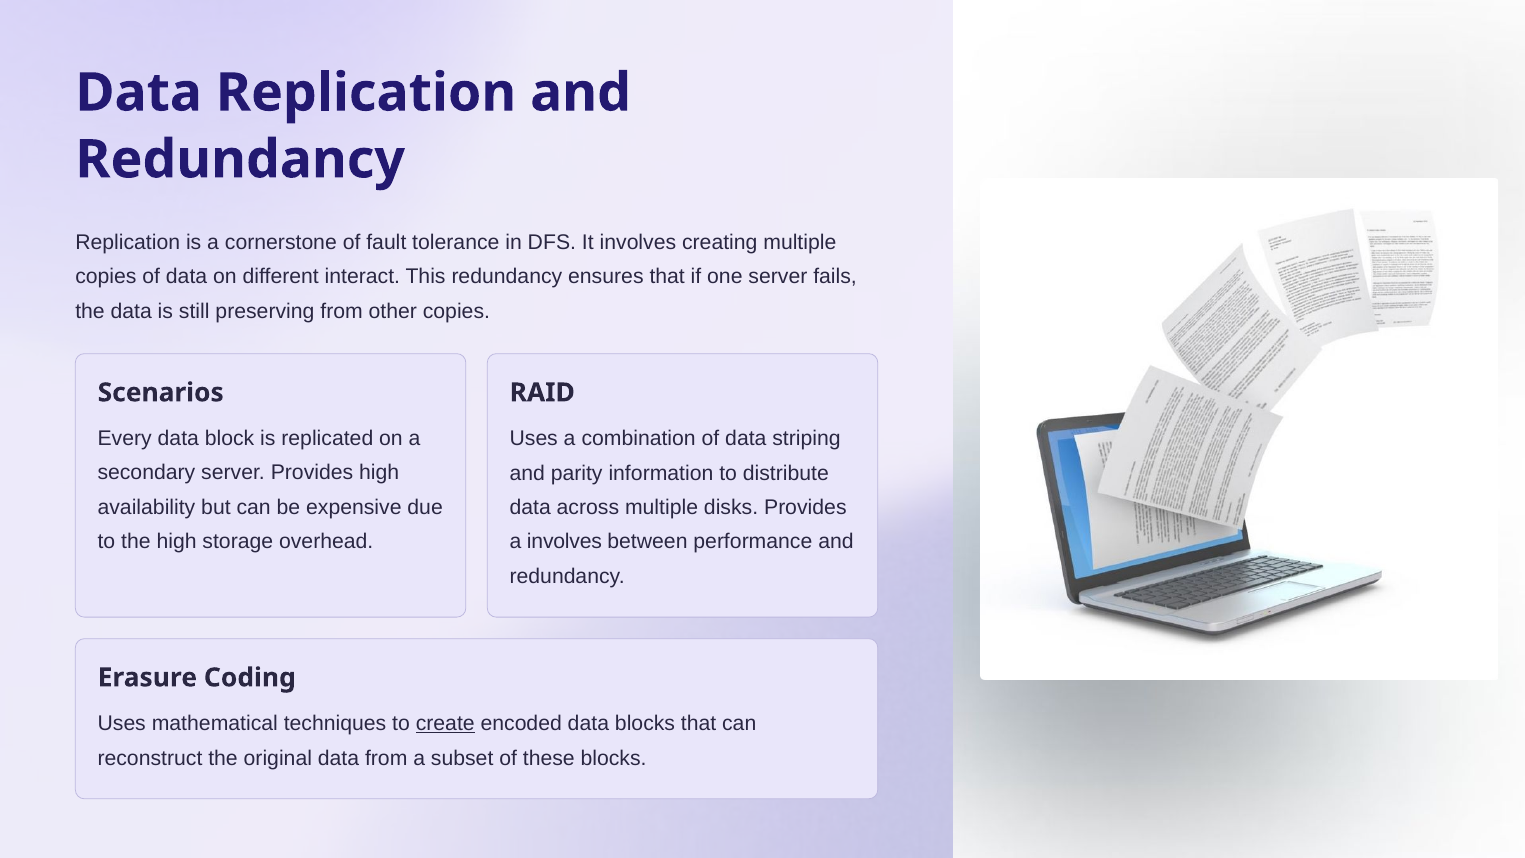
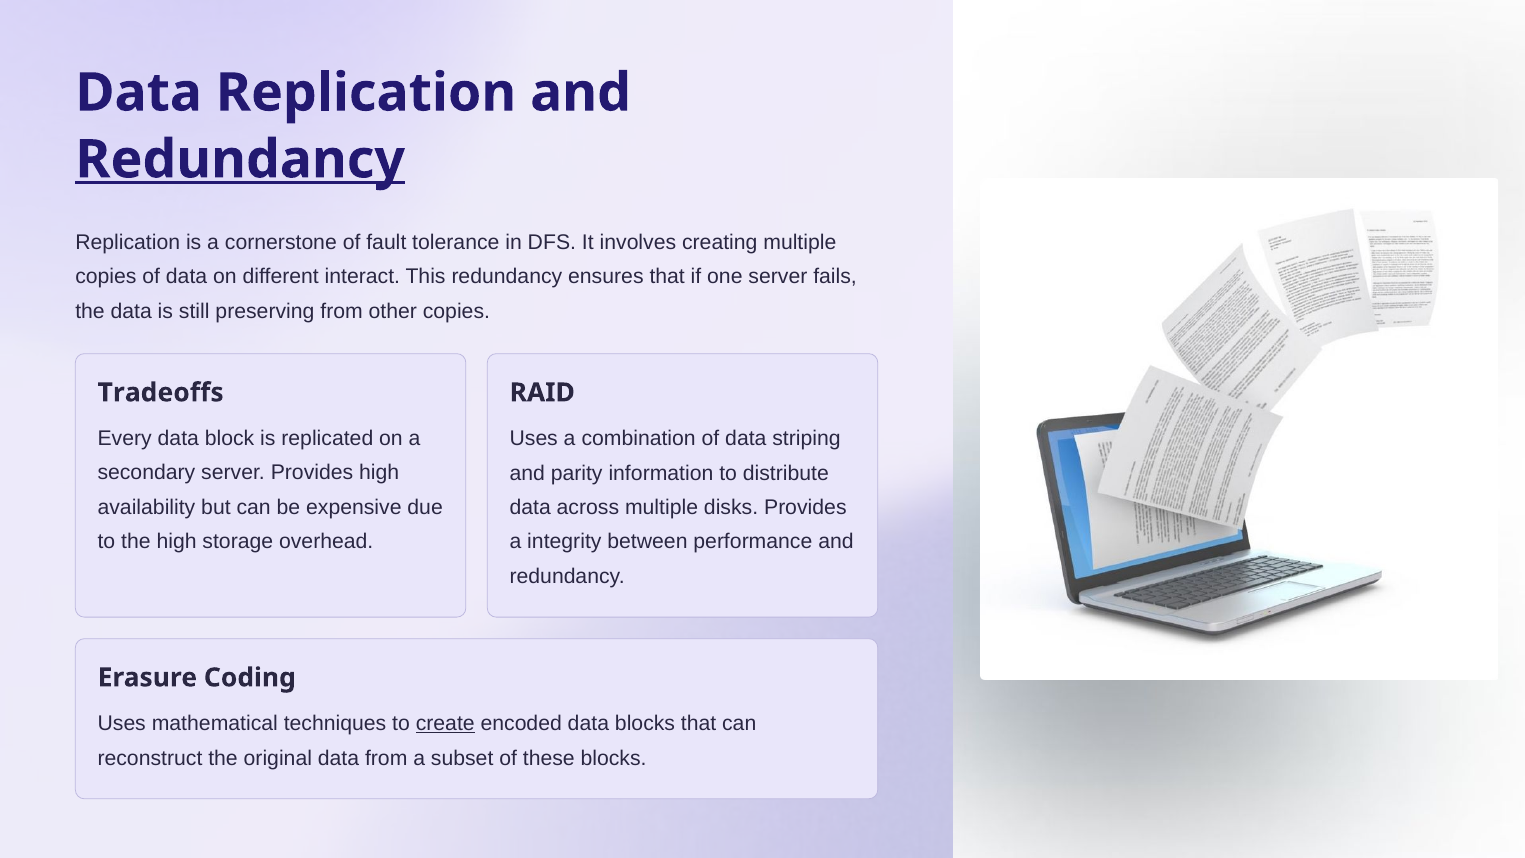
Redundancy underline: none -> present (240, 160)
Scenarios: Scenarios -> Tradeoffs (161, 393)
a involves: involves -> integrity (564, 542)
